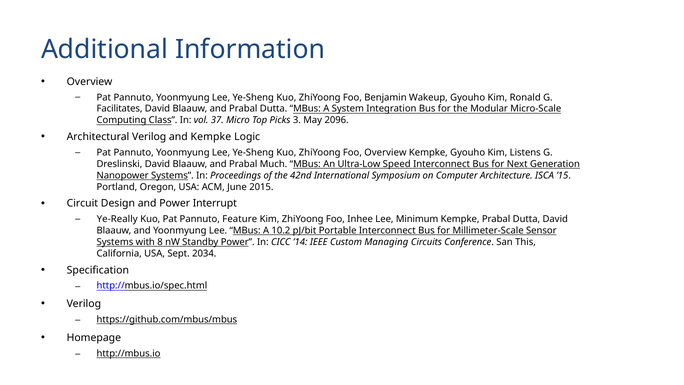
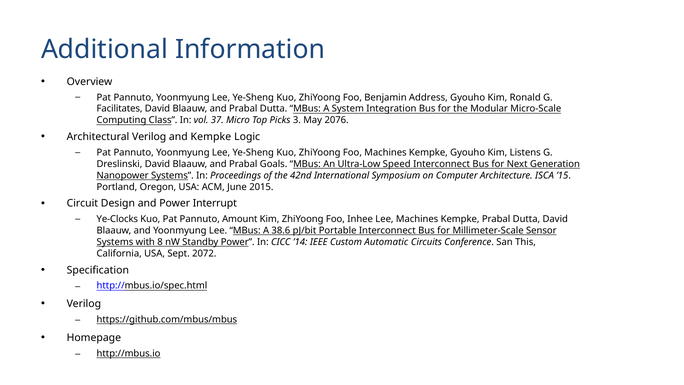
Wakeup: Wakeup -> Address (428, 97)
2096: 2096 -> 2076 (337, 120)
Foo Overview: Overview -> Machines (385, 153)
Much: Much -> Goals (274, 164)
Ye-Really: Ye-Really -> Ye-Clocks (117, 219)
Feature: Feature -> Amount (240, 219)
Lee Minimum: Minimum -> Machines (417, 219)
10.2: 10.2 -> 38.6 (281, 231)
Managing: Managing -> Automatic (386, 242)
2034: 2034 -> 2072 (204, 253)
